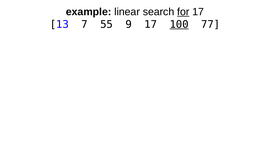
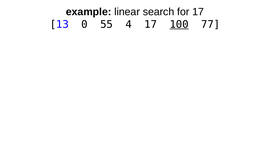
for underline: present -> none (183, 12)
7: 7 -> 0 (84, 24)
9: 9 -> 4 (129, 24)
